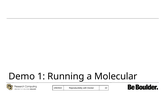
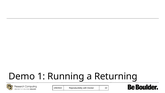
Molecular: Molecular -> Returning (116, 76)
